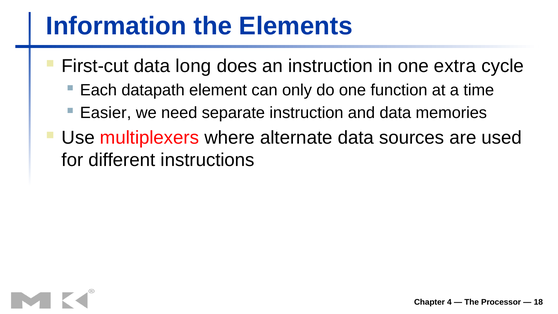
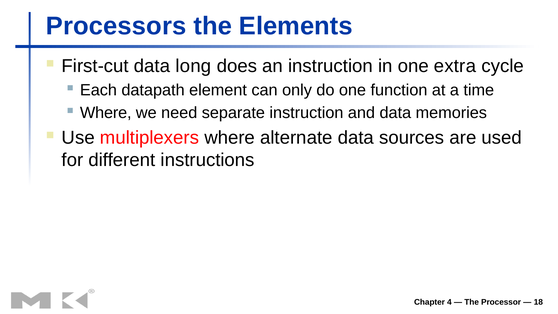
Information: Information -> Processors (116, 26)
Easier: Easier -> Where (106, 113)
